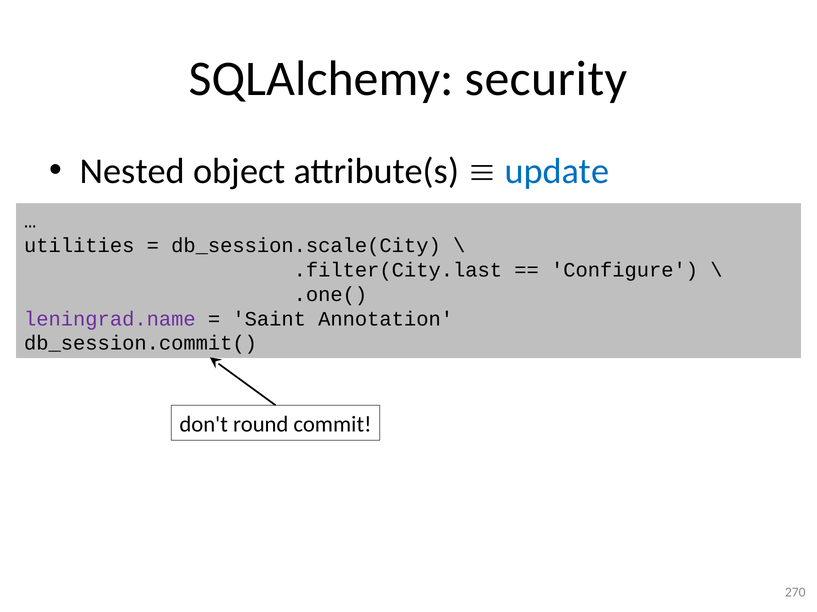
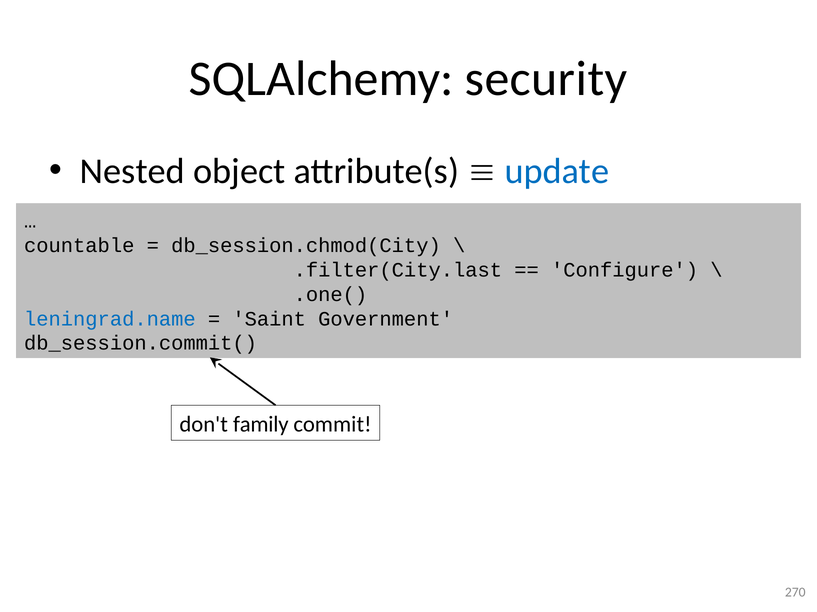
utilities: utilities -> countable (79, 246)
db_session.scale(City: db_session.scale(City -> db_session.chmod(City (306, 246)
leningrad.name colour: purple -> blue (110, 319)
Annotation: Annotation -> Government (386, 319)
round: round -> family (261, 425)
